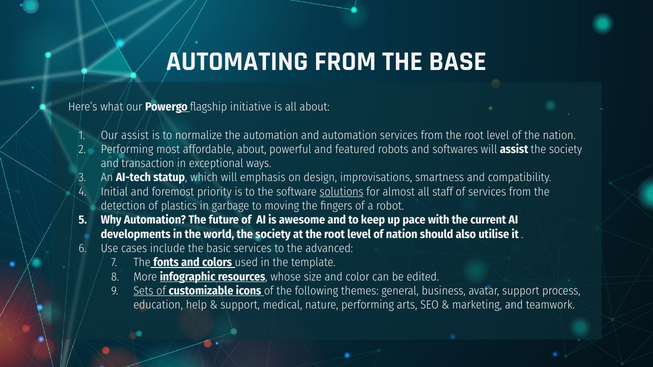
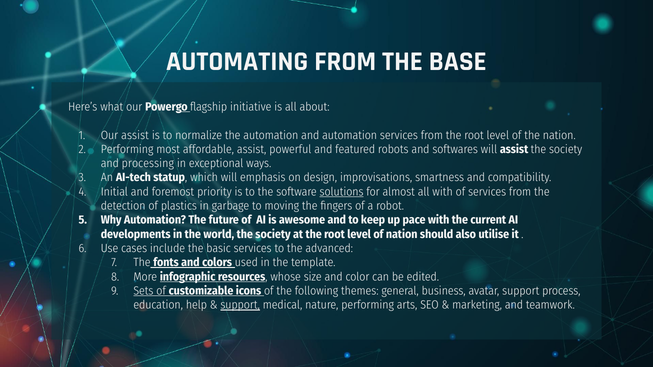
affordable about: about -> assist (252, 149)
transaction: transaction -> processing (148, 164)
all staff: staff -> with (443, 192)
support underline: none -> present (240, 305)
